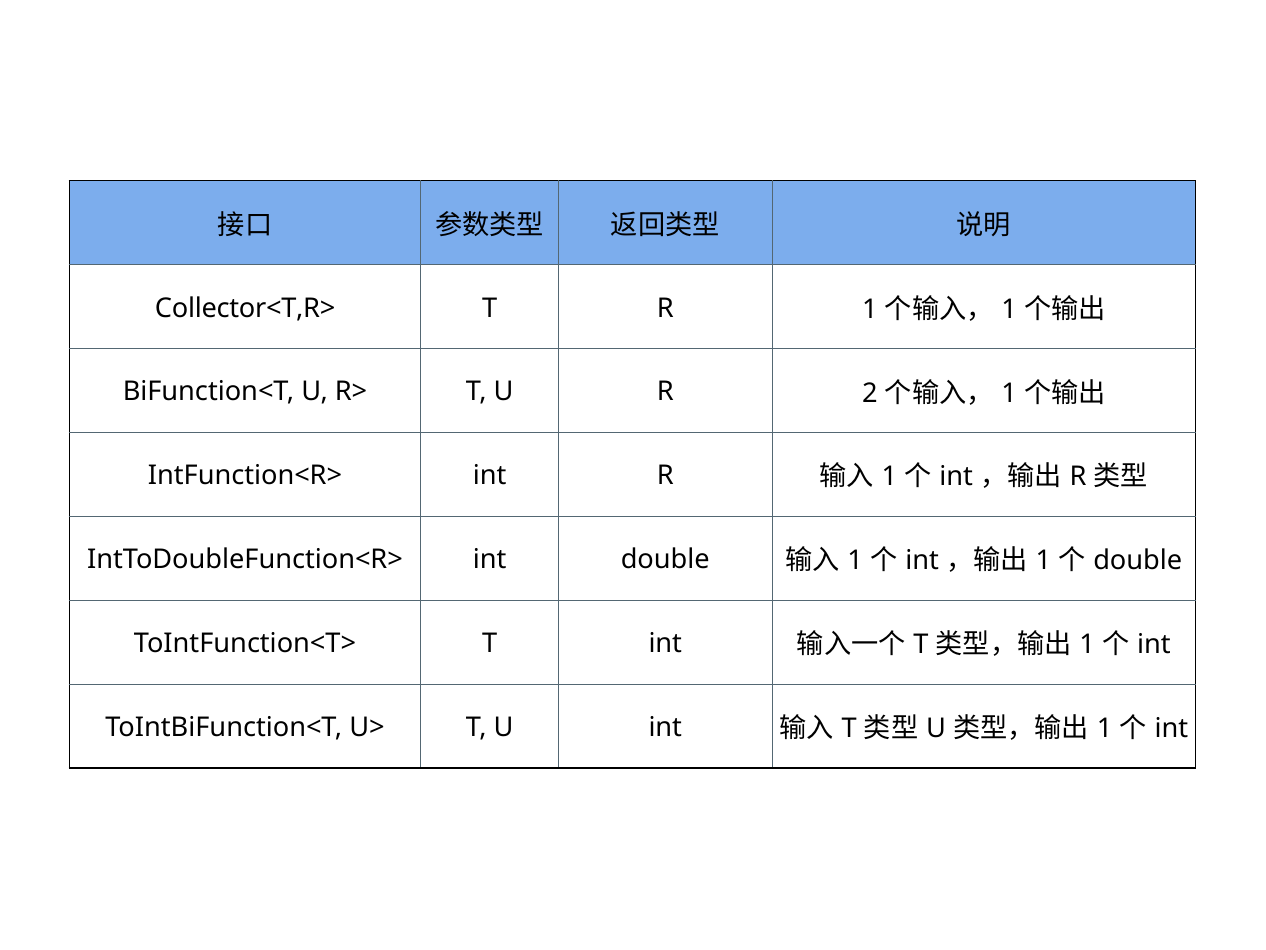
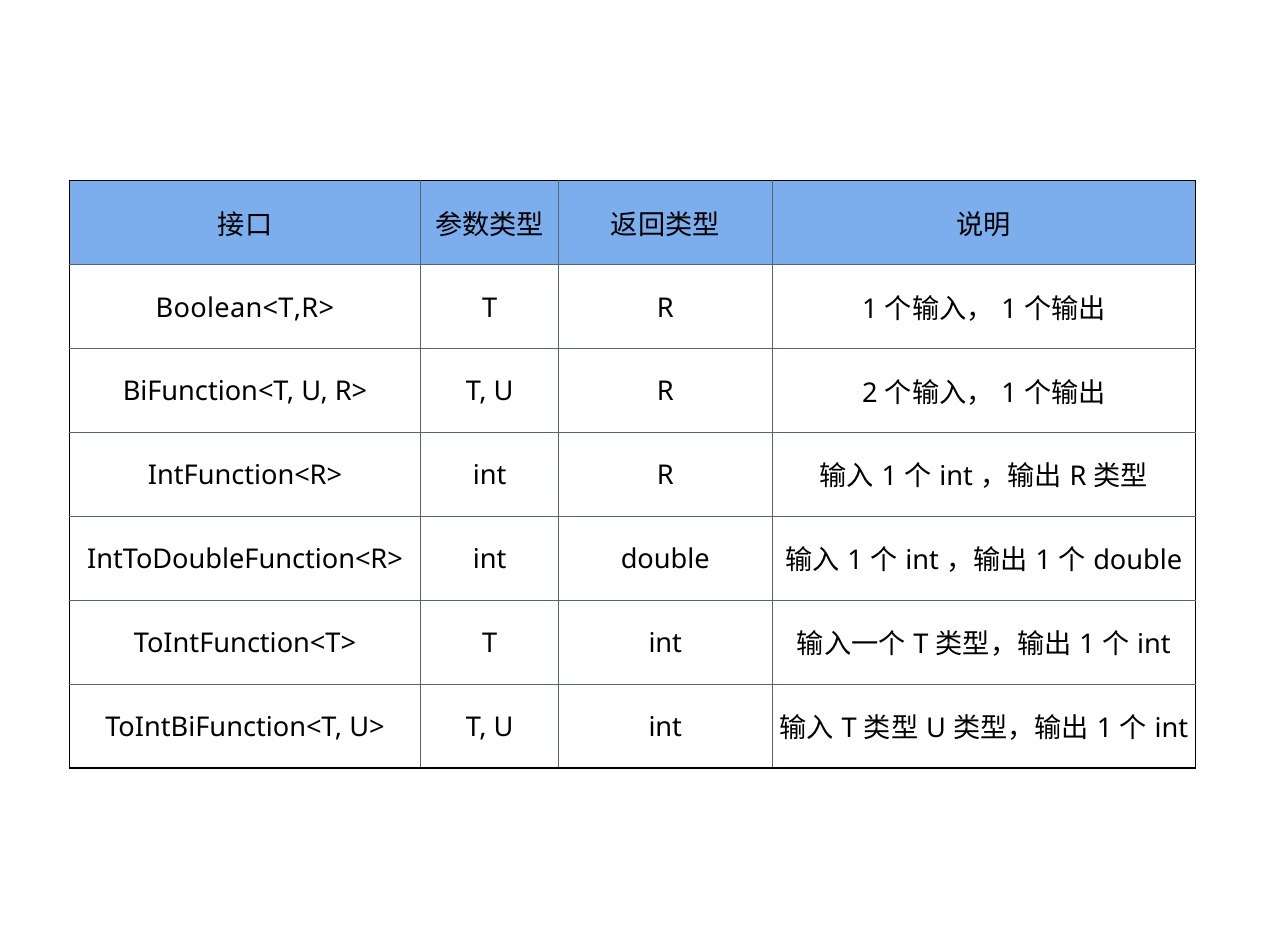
Collector<T,R>: Collector<T,R> -> Boolean<T,R> (245, 308)
